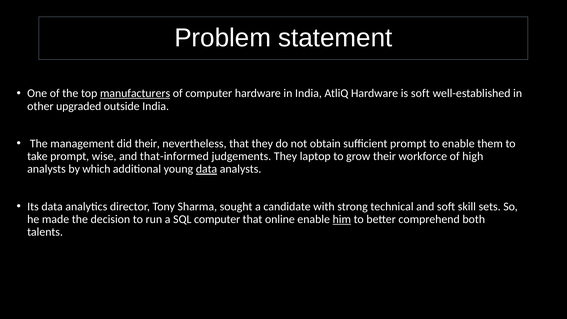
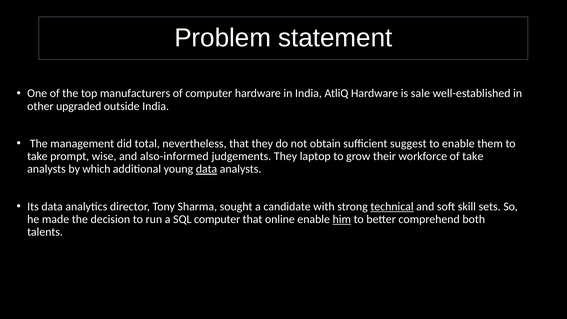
manufacturers underline: present -> none (135, 93)
is soft: soft -> sale (420, 93)
did their: their -> total (147, 143)
sufficient prompt: prompt -> suggest (408, 143)
that-informed: that-informed -> also-informed (174, 156)
of high: high -> take (473, 156)
technical underline: none -> present (392, 206)
